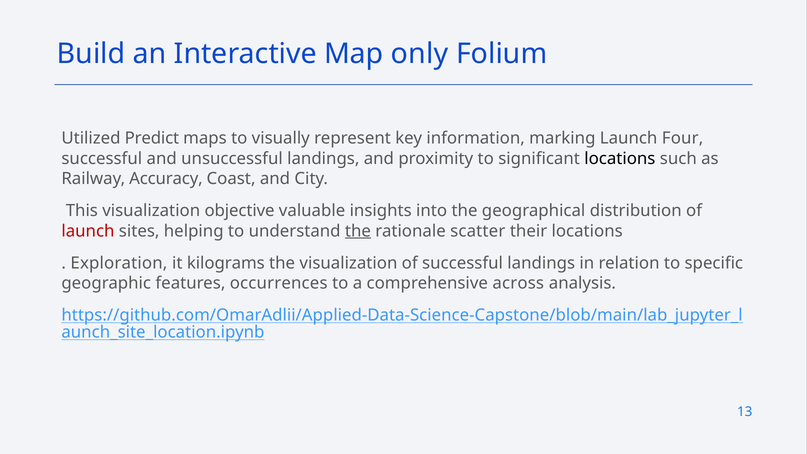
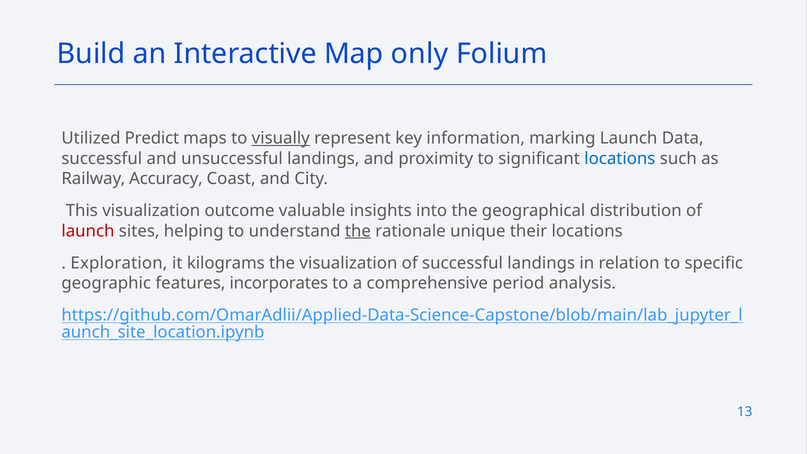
visually underline: none -> present (281, 138)
Four: Four -> Data (683, 138)
locations colour: black -> blue (620, 159)
objective: objective -> outcome (240, 211)
scatter: scatter -> unique (478, 231)
occurrences: occurrences -> incorporates (279, 283)
across: across -> period (518, 283)
